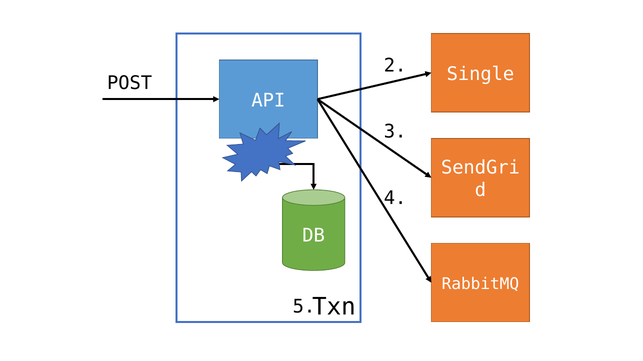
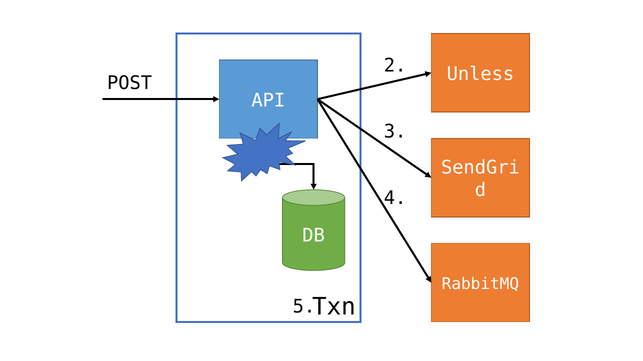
Single: Single -> Unless (480, 74)
